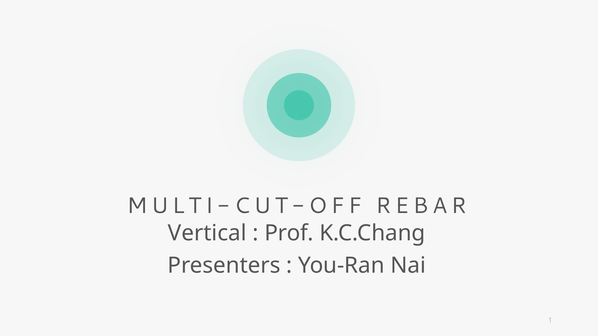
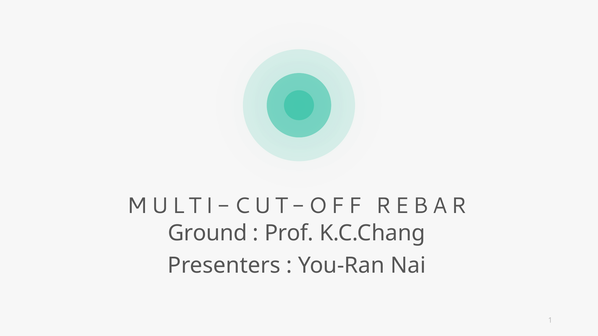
Vertical: Vertical -> Ground (207, 233)
